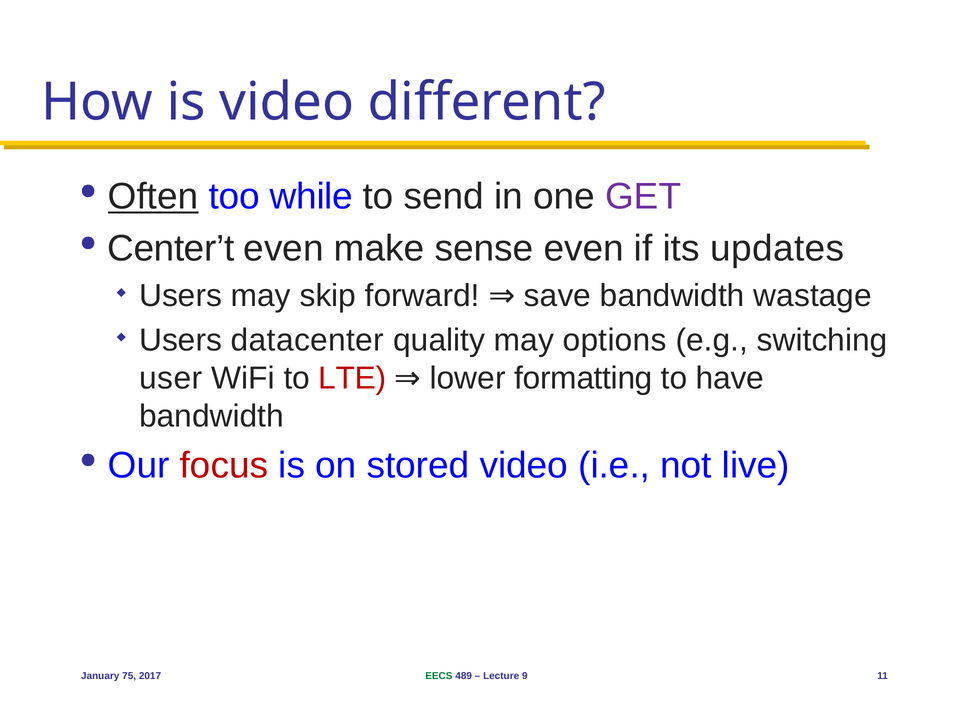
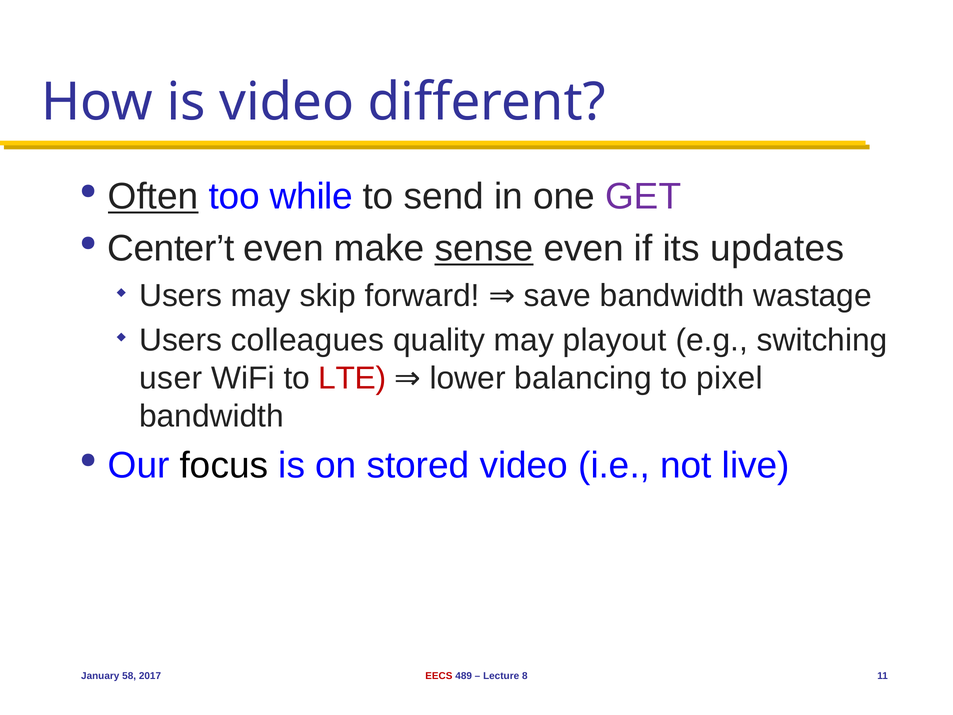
sense underline: none -> present (484, 248)
datacenter: datacenter -> colleagues (308, 340)
options: options -> playout (615, 340)
formatting: formatting -> balancing (583, 378)
have: have -> pixel (730, 378)
focus colour: red -> black (224, 465)
75: 75 -> 58 (129, 676)
EECS colour: green -> red (439, 676)
9: 9 -> 8 (525, 676)
